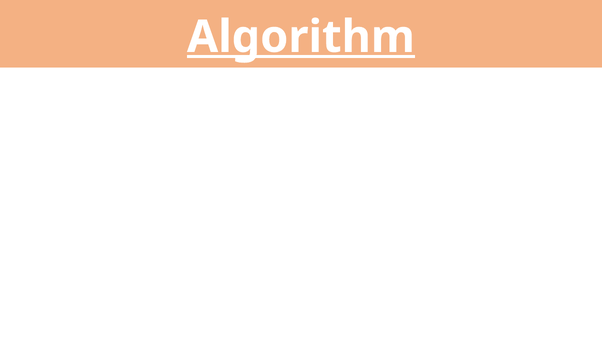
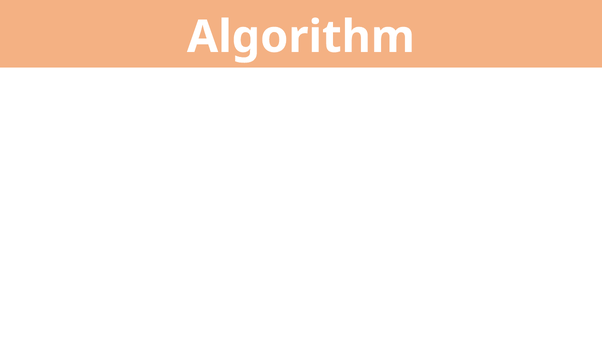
Algorithm underline: present -> none (301, 37)
